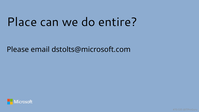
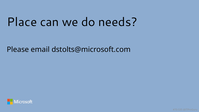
entire: entire -> needs (118, 22)
